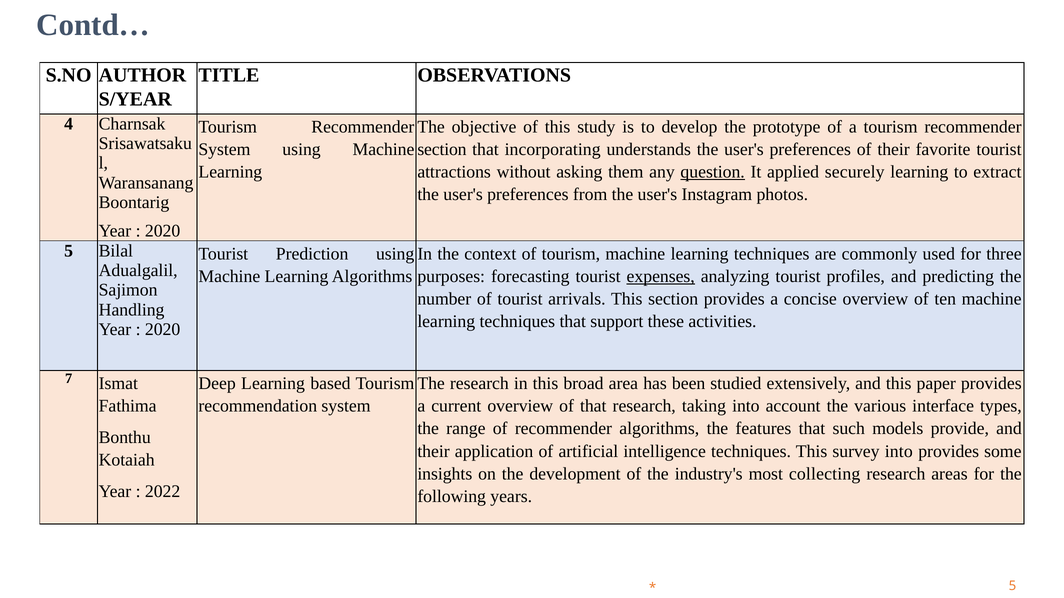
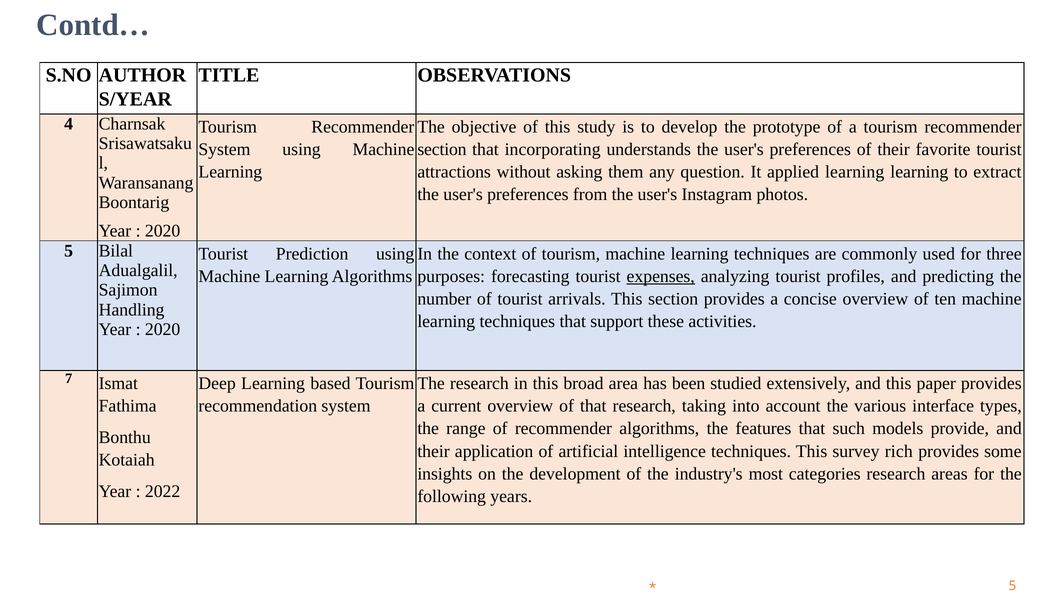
question underline: present -> none (713, 172)
applied securely: securely -> learning (855, 172)
survey into: into -> rich (899, 452)
collecting: collecting -> categories (825, 474)
